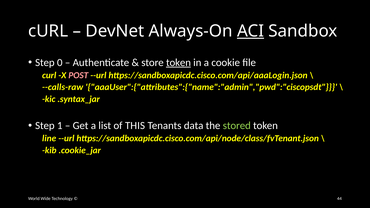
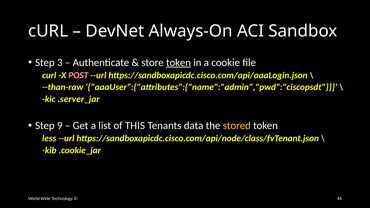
ACI underline: present -> none (251, 31)
0: 0 -> 3 (60, 63)
--calls-raw: --calls-raw -> --than-raw (63, 87)
.syntax_jar: .syntax_jar -> .server_jar (79, 99)
1: 1 -> 9 (60, 126)
stored colour: light green -> yellow (237, 126)
line: line -> less (49, 138)
